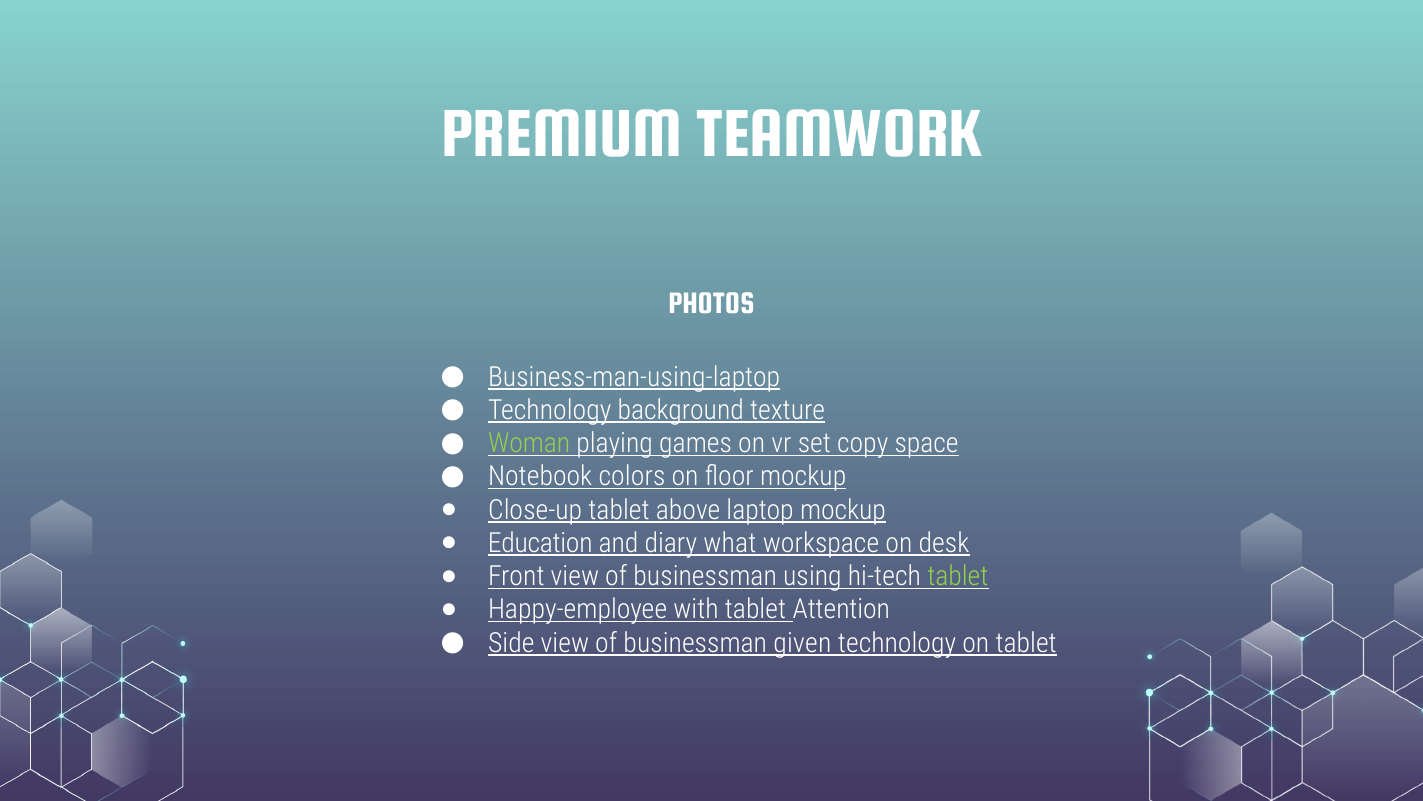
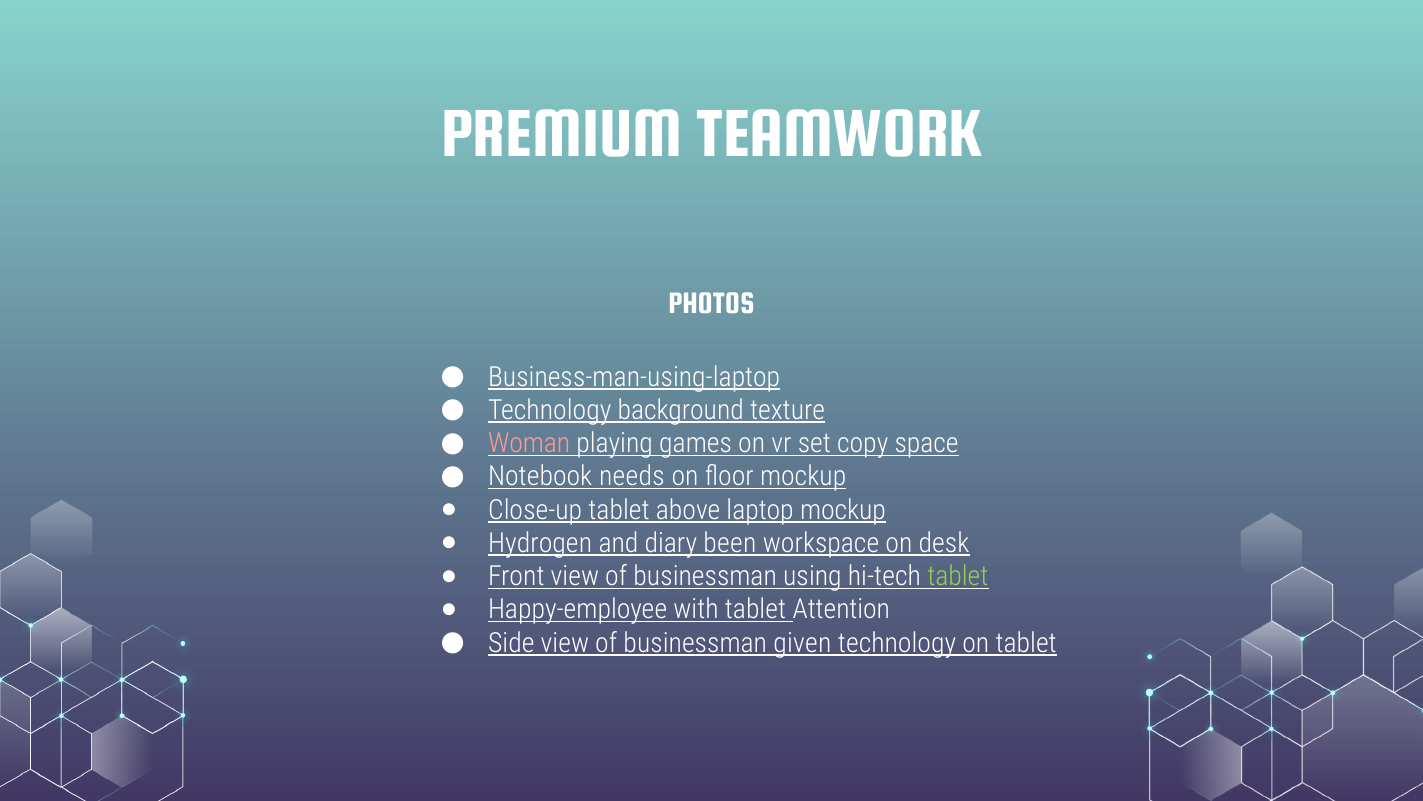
Woman colour: light green -> pink (529, 443)
colors: colors -> needs (632, 476)
Education: Education -> Hydrogen (540, 543)
what: what -> been (730, 543)
